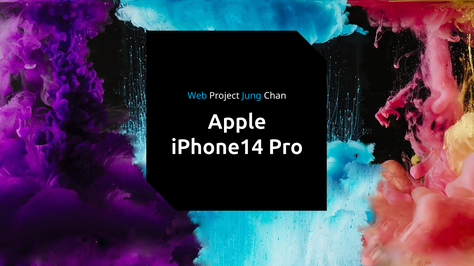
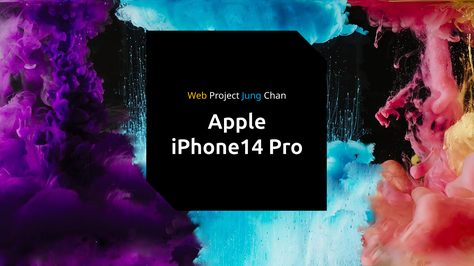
Web colour: light blue -> yellow (197, 96)
